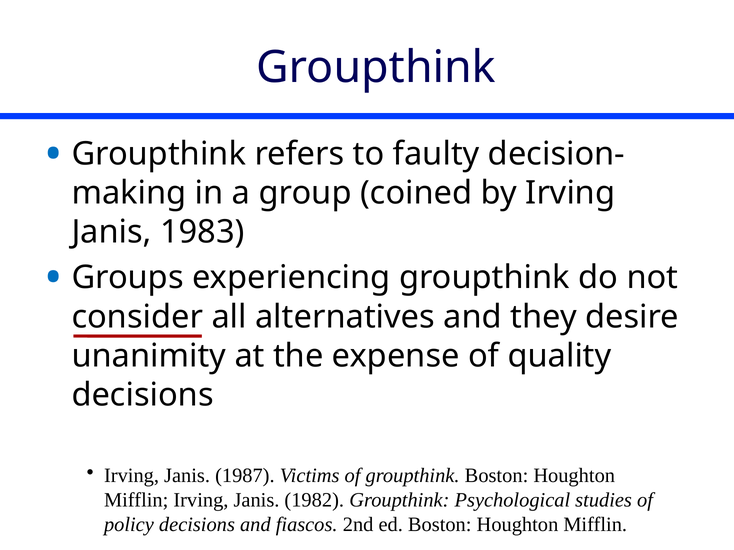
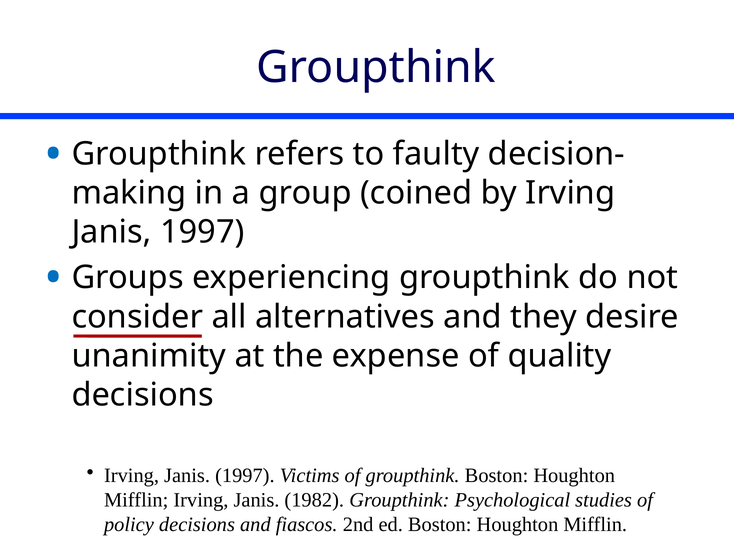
1983: 1983 -> 1997 (202, 232)
1987: 1987 -> 1997 (245, 476)
